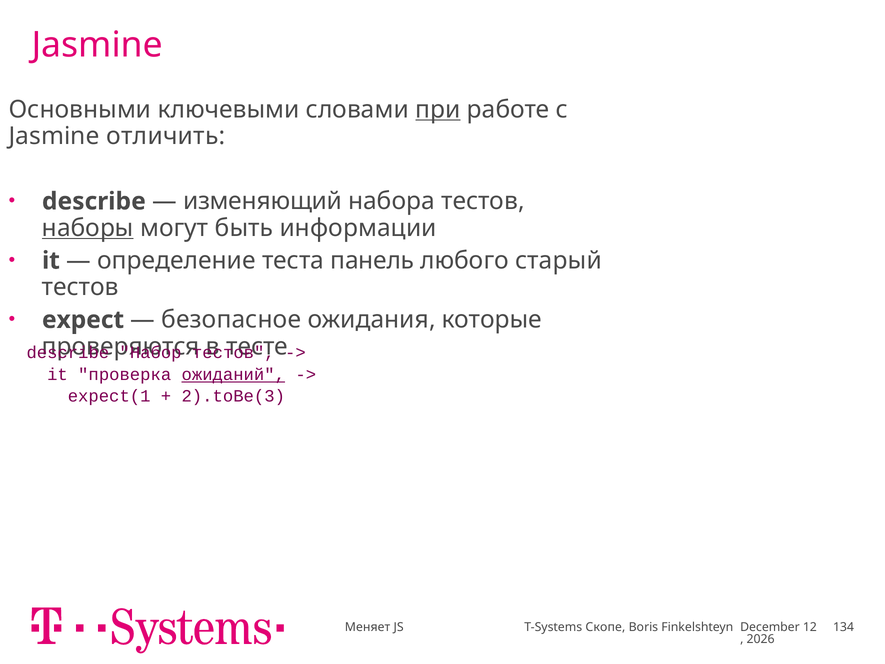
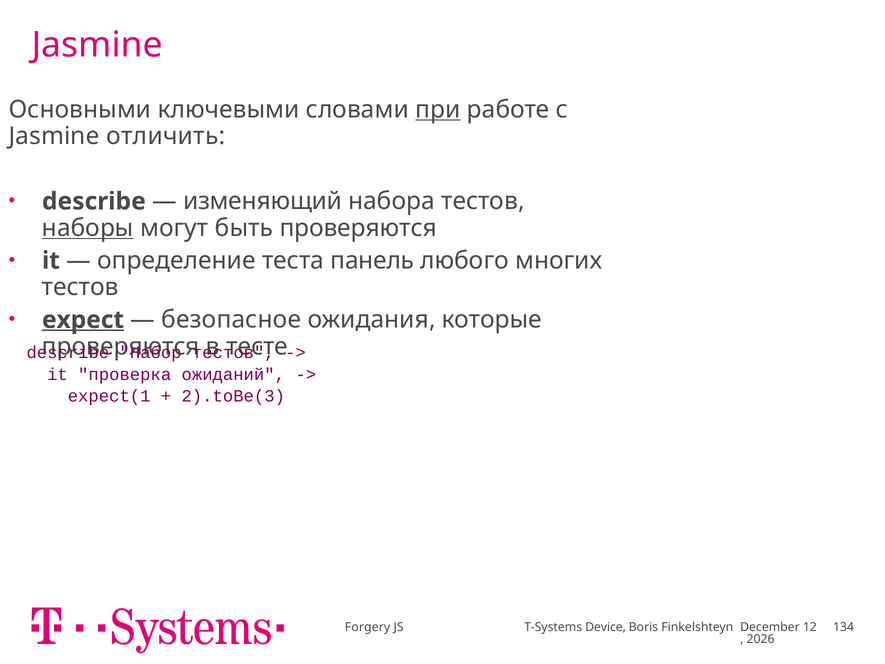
быть информации: информации -> проверяются (358, 228)
старый: старый -> многих (559, 261)
expect underline: none -> present (83, 320)
ожиданий underline: present -> none (233, 374)
Меняет: Меняет -> Forgery (368, 627)
Скопе: Скопе -> Device (605, 627)
